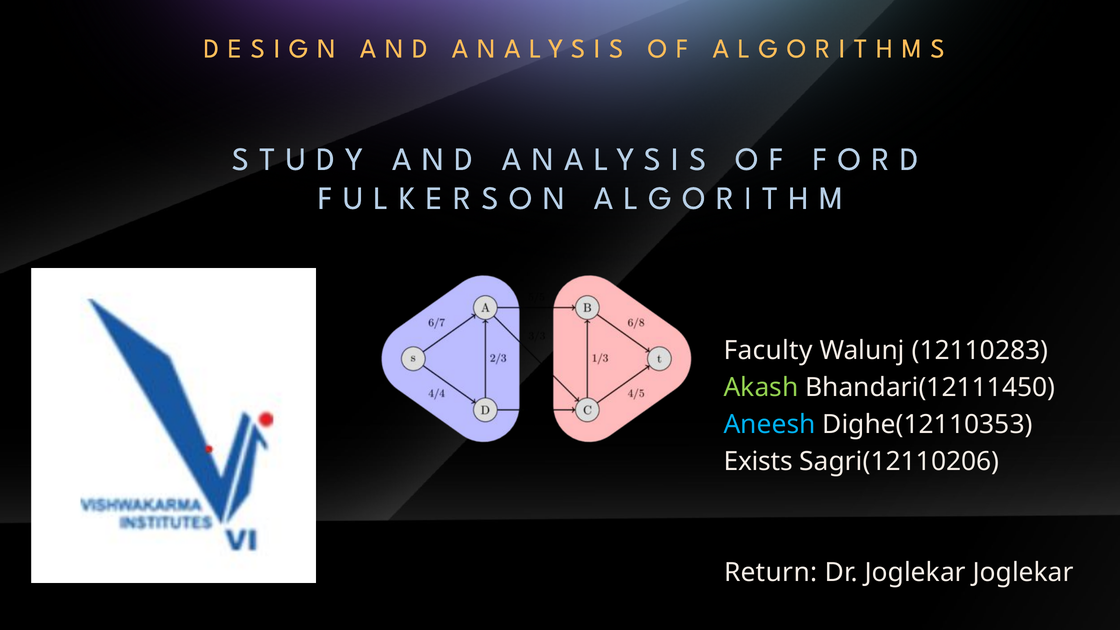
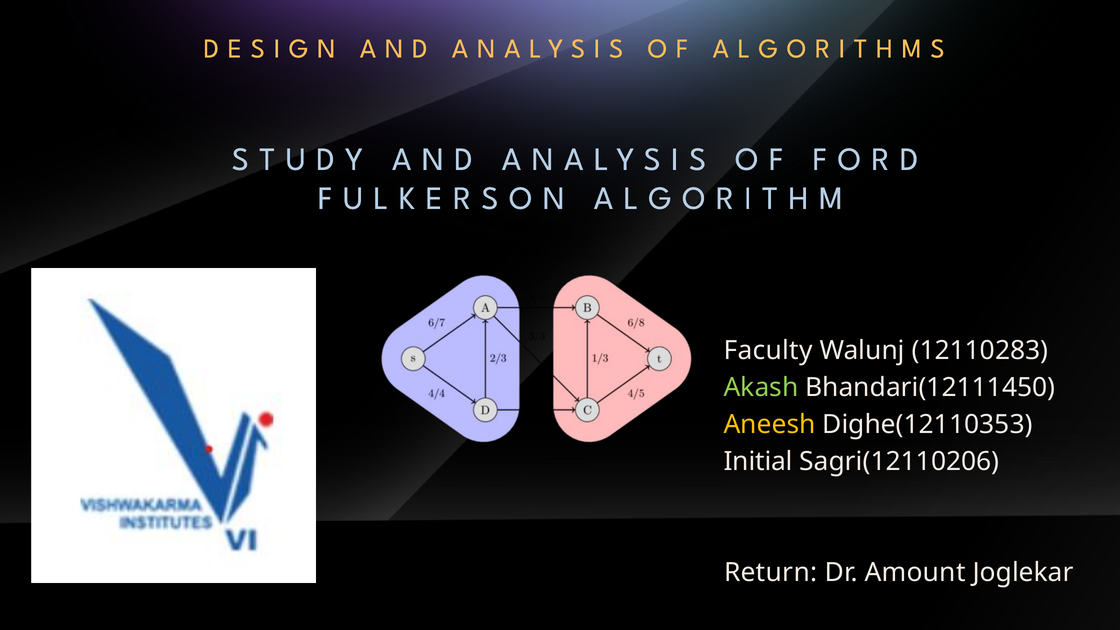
Aneesh colour: light blue -> yellow (770, 424)
Exists: Exists -> Initial (758, 462)
Dr Joglekar: Joglekar -> Amount (915, 573)
